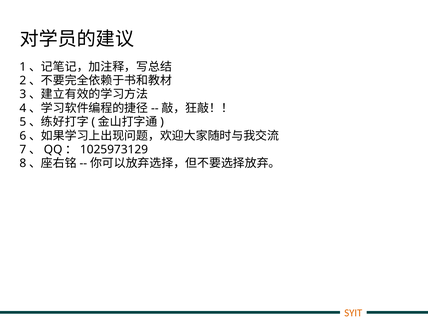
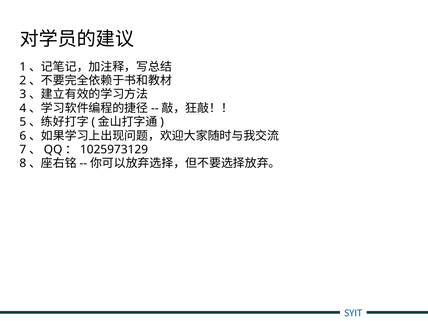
SYIT colour: orange -> blue (353, 313)
